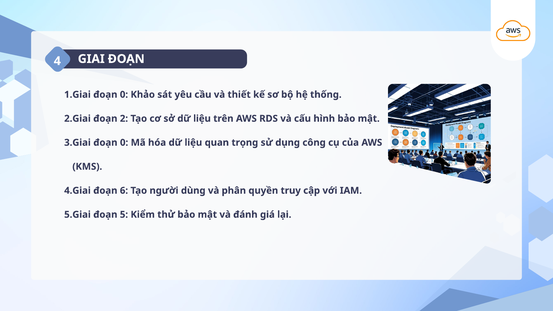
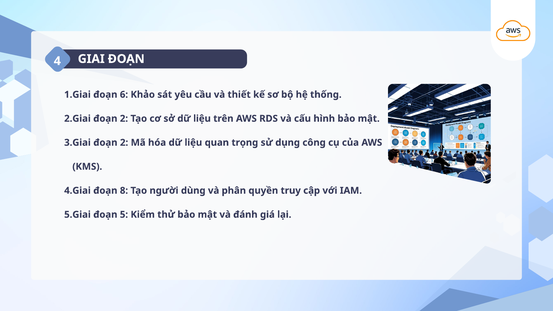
0: 0 -> 6 (124, 95)
0: 0 -> 2 (124, 143)
6: 6 -> 8 (124, 191)
